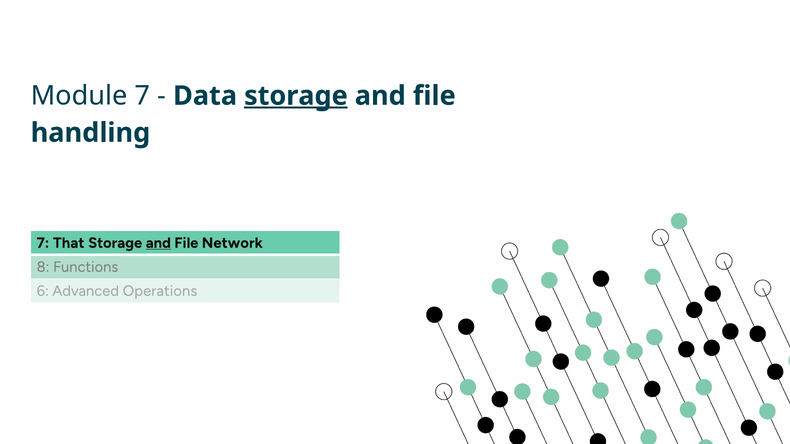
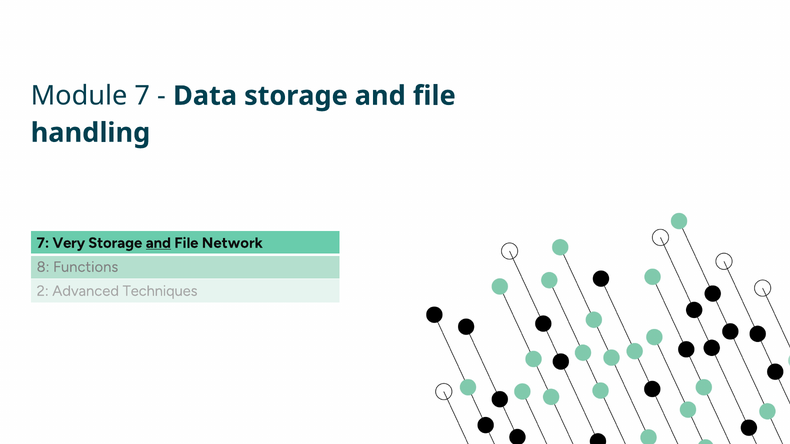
storage underline: present -> none (296, 96)
That: That -> Very (69, 243)
6: 6 -> 2 (43, 291)
Operations: Operations -> Techniques (160, 291)
